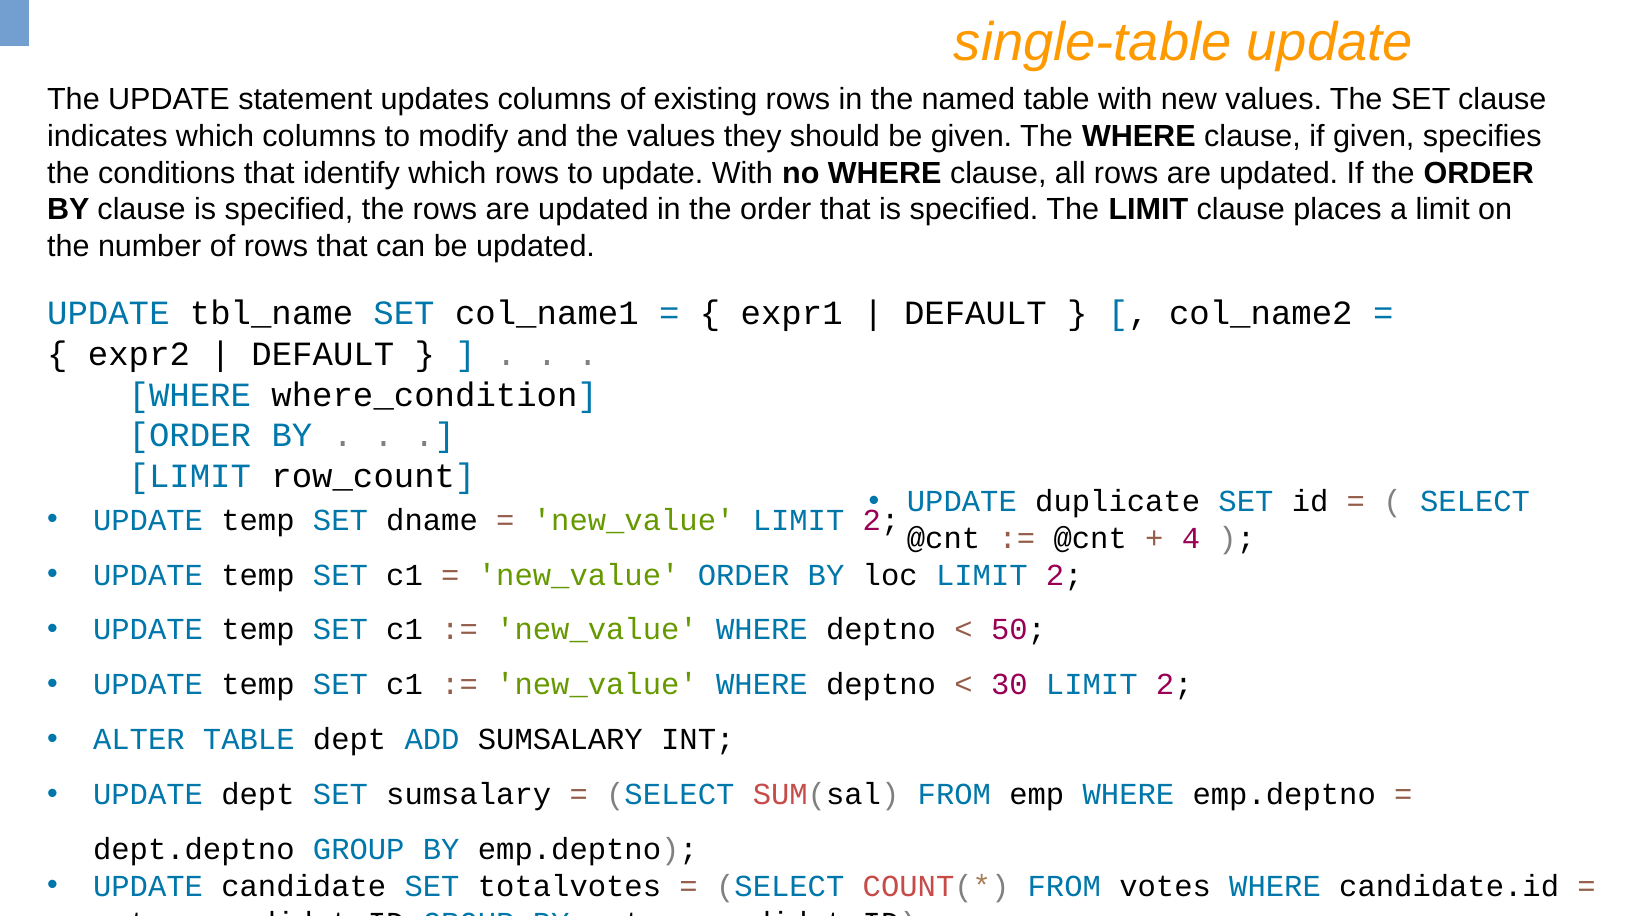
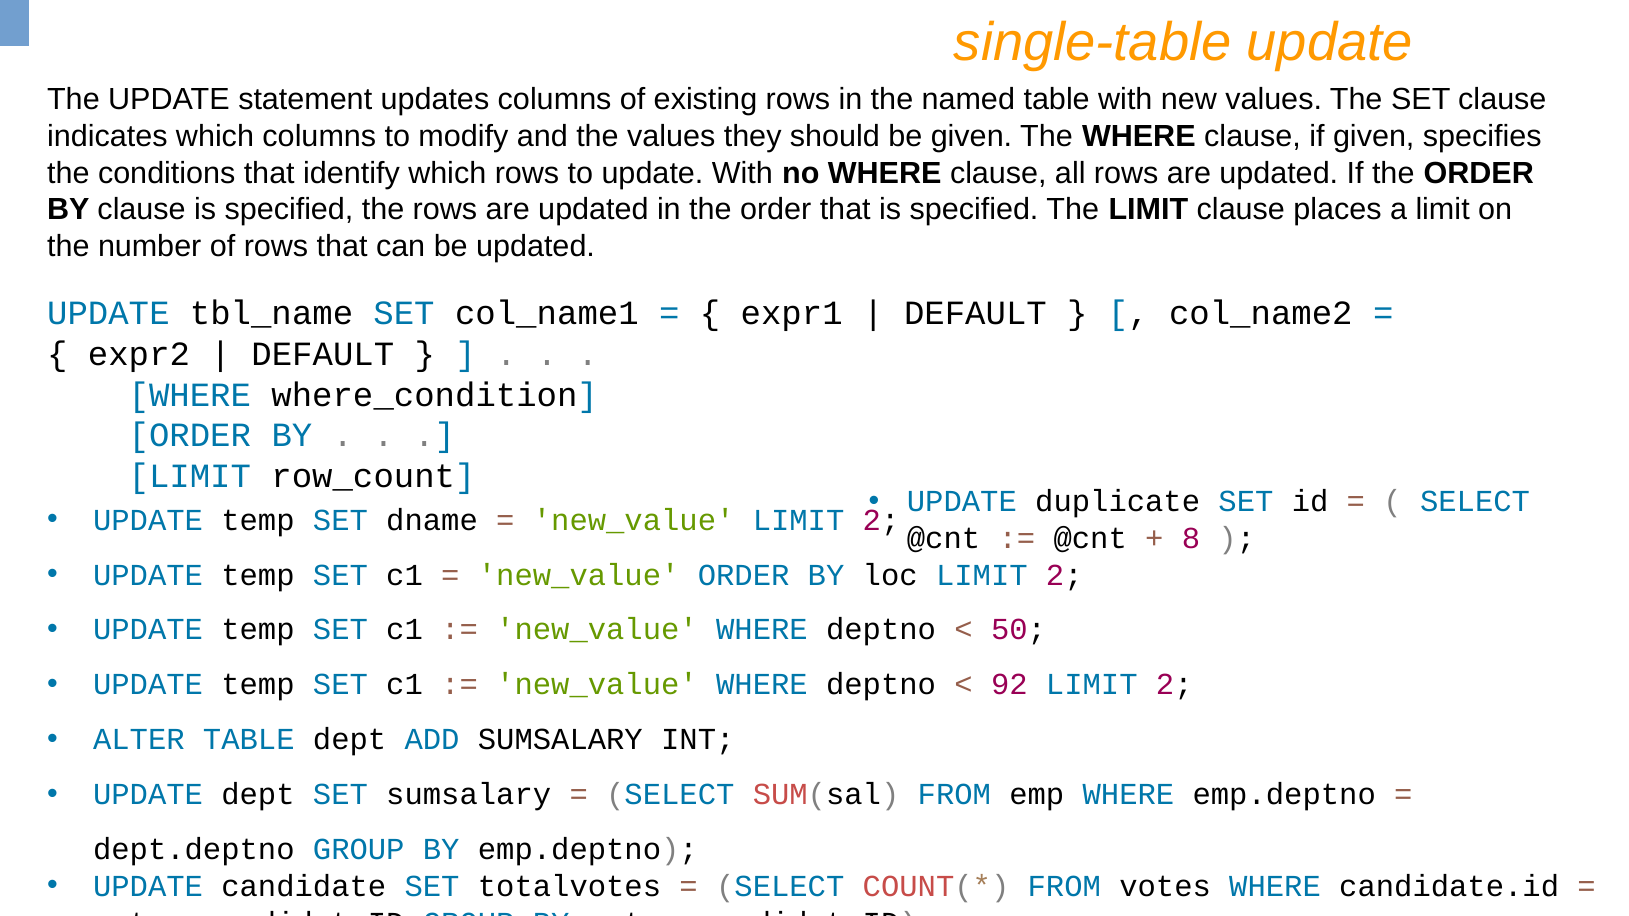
4: 4 -> 8 (1191, 539)
30: 30 -> 92 (1009, 685)
